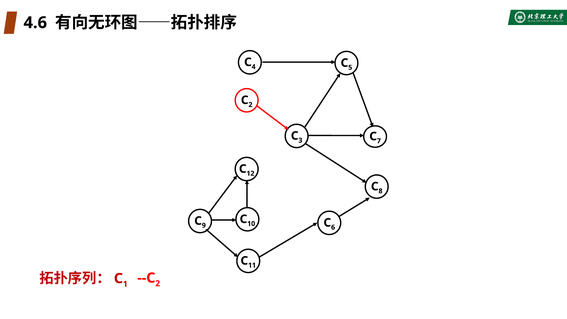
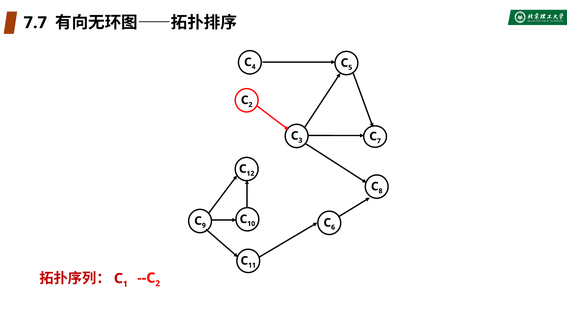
4.6: 4.6 -> 7.7 (35, 23)
